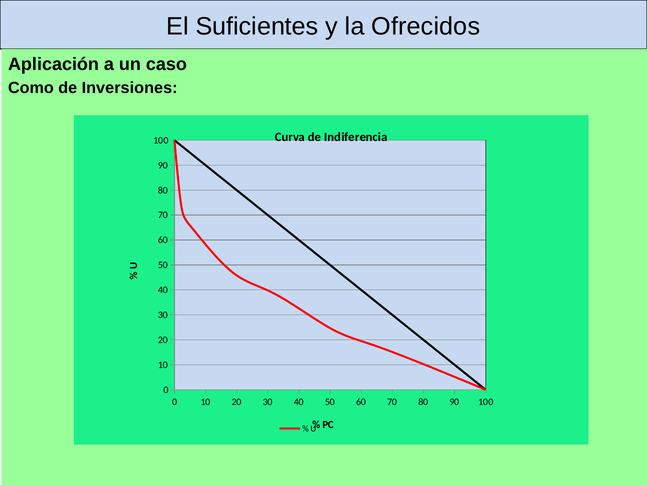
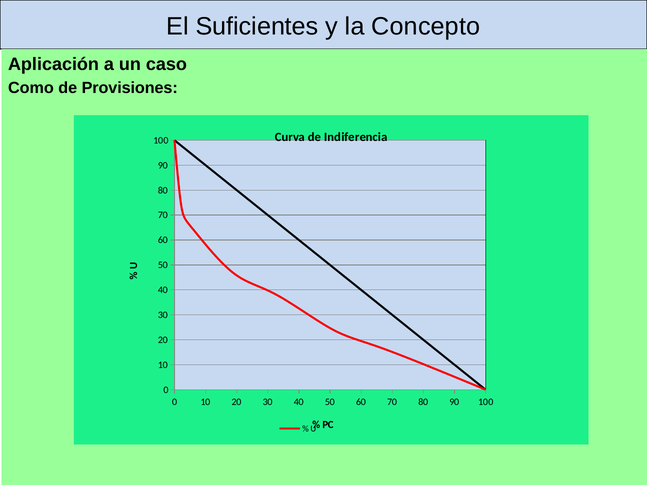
Ofrecidos: Ofrecidos -> Concepto (426, 26)
Inversiones: Inversiones -> Provisiones (130, 88)
